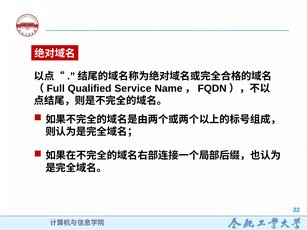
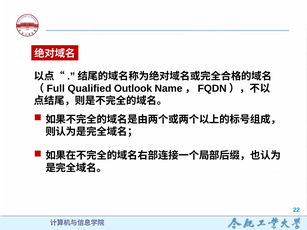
Service: Service -> Outlook (133, 89)
